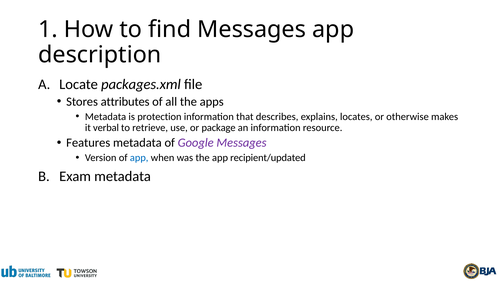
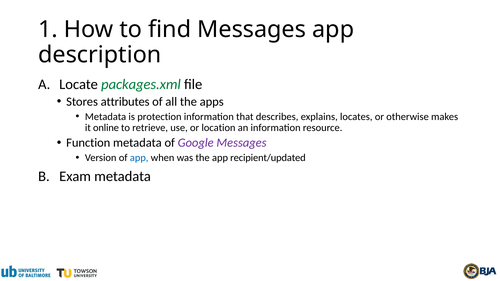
packages.xml colour: black -> green (141, 85)
verbal: verbal -> online (106, 128)
package: package -> location (218, 128)
Features: Features -> Function (88, 143)
